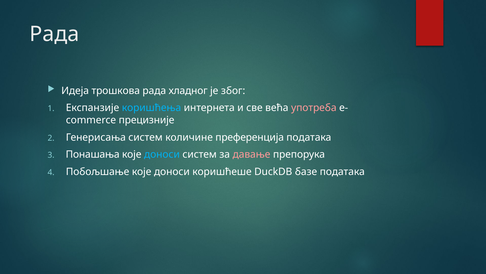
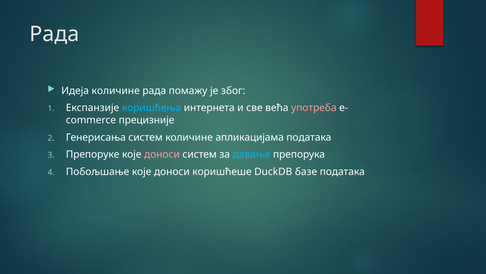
Идеја трошкова: трошкова -> количине (116, 90)
хладног: хладног -> помажу (188, 90)
преференција: преференција -> апликацијама (250, 137)
Понашања: Понашања -> Препоруке (93, 154)
доноси colour: light blue -> pink (162, 154)
давање colour: pink -> light blue (252, 154)
